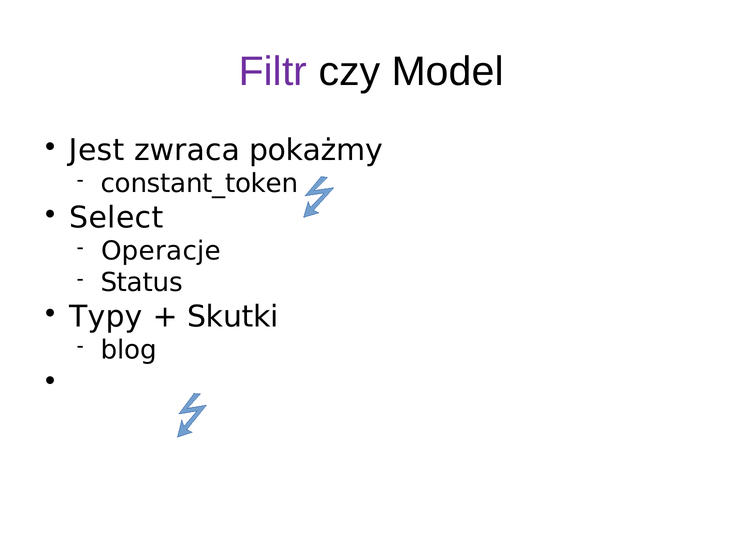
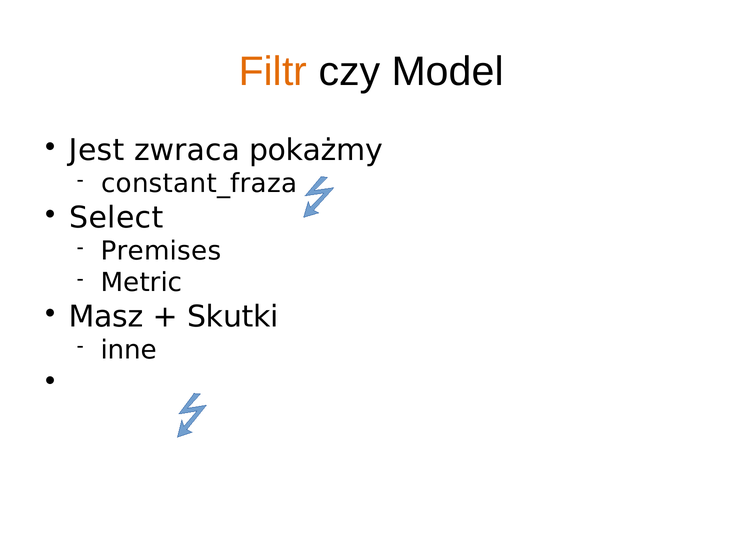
Filtr colour: purple -> orange (273, 72)
constant_token: constant_token -> constant_fraza (199, 184)
Operacje: Operacje -> Premises (161, 251)
Status: Status -> Metric (142, 283)
Typy: Typy -> Masz (106, 317)
blog: blog -> inne (129, 350)
